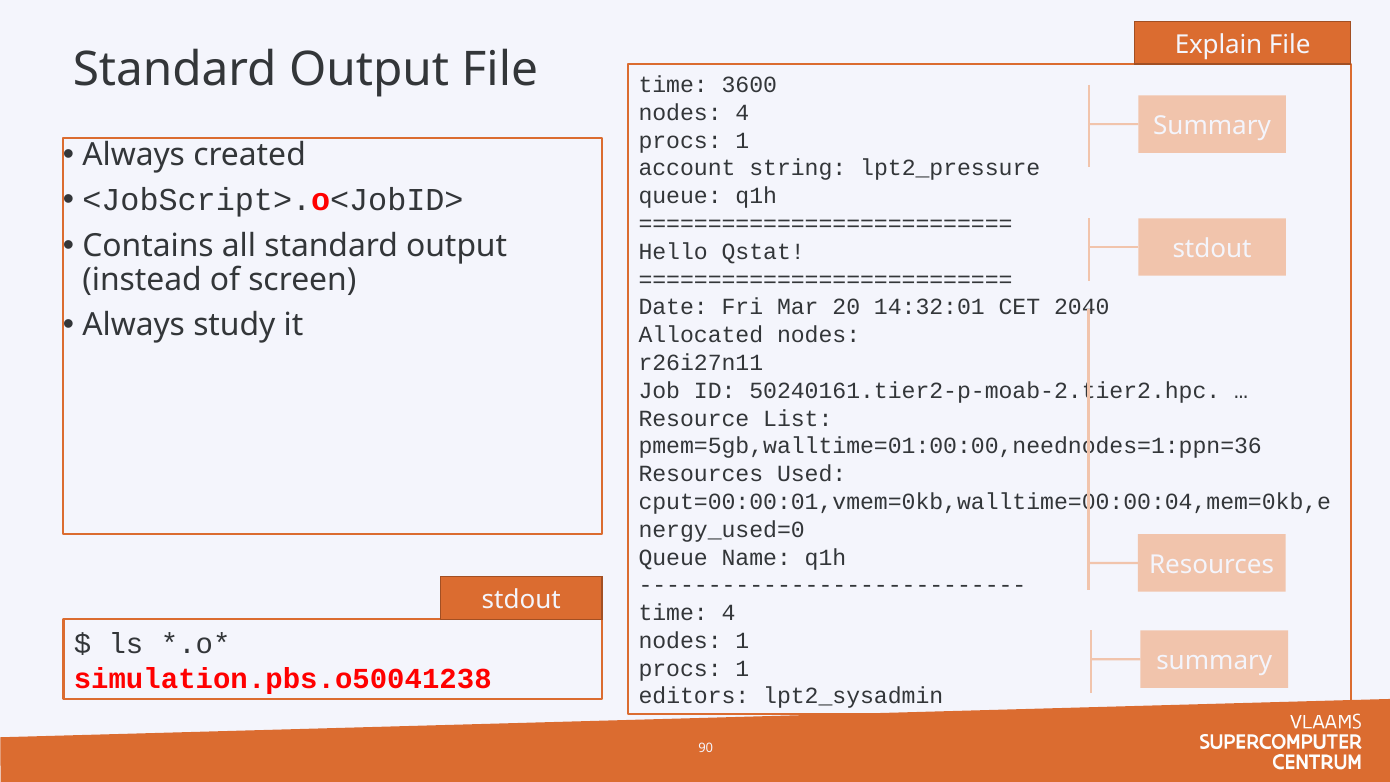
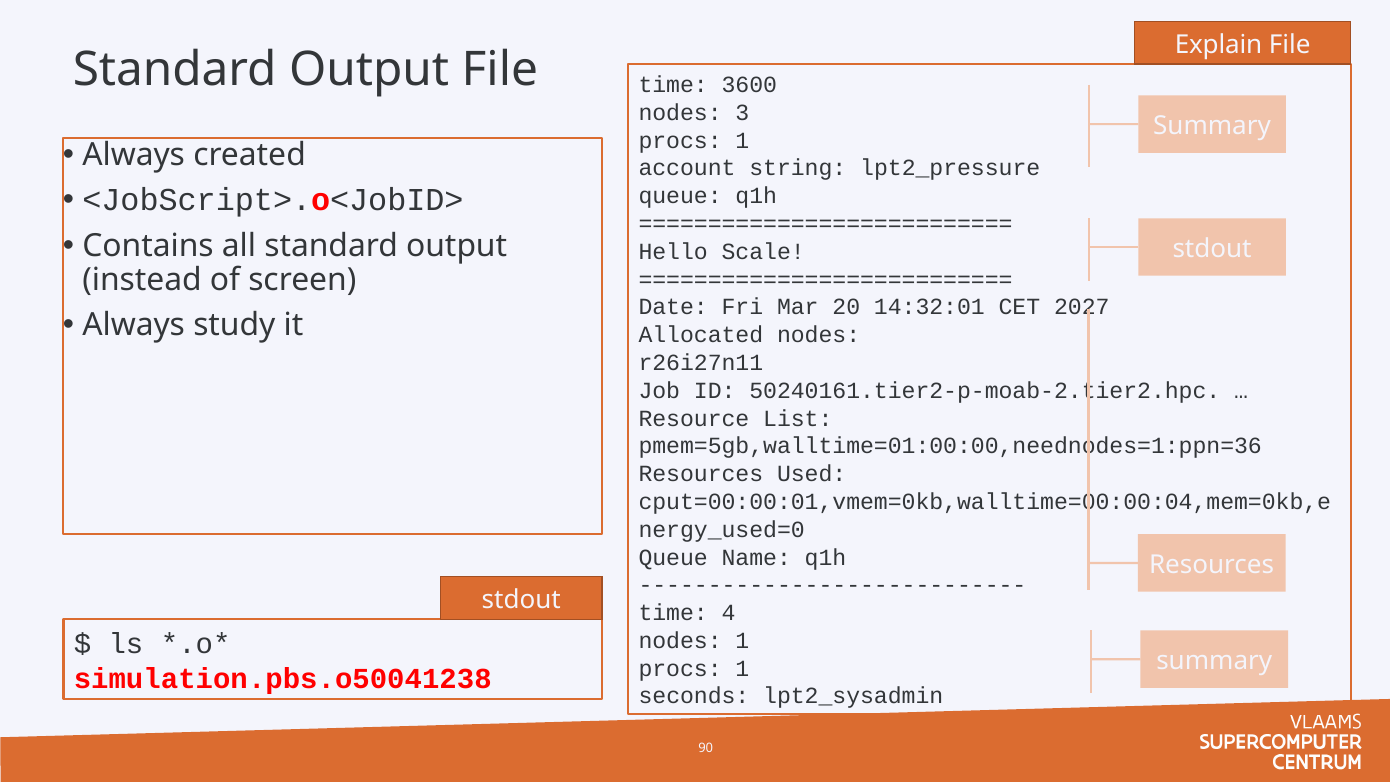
nodes 4: 4 -> 3 (742, 113)
Qstat: Qstat -> Scale (763, 252)
2040: 2040 -> 2027 (1082, 307)
editors: editors -> seconds (694, 696)
